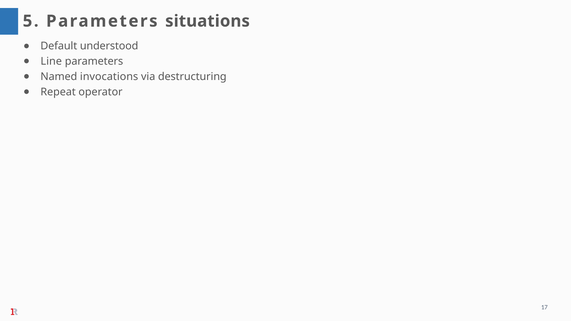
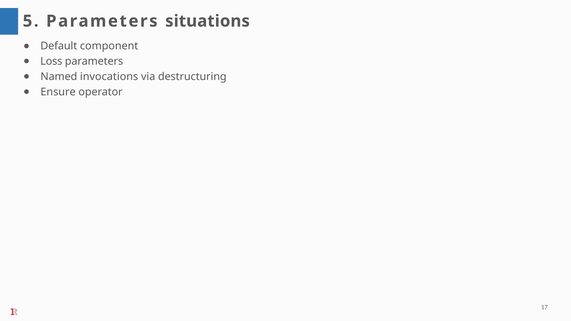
understood: understood -> component (109, 46)
Line: Line -> Loss (51, 61)
Repeat: Repeat -> Ensure (58, 92)
